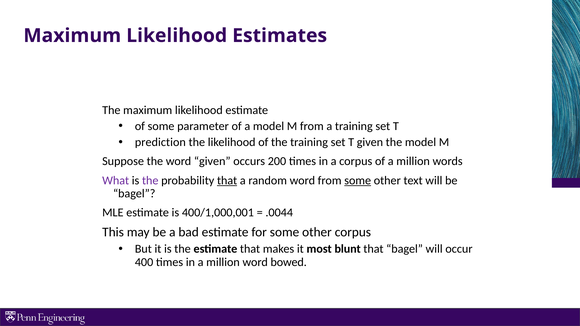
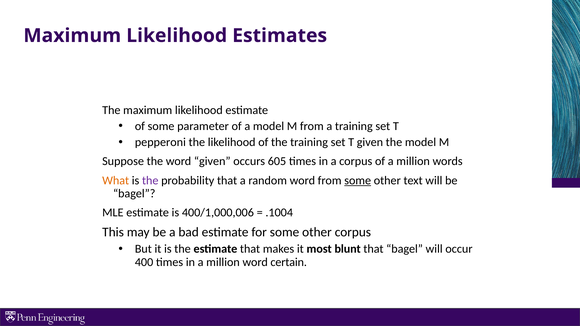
prediction: prediction -> pepperoni (160, 142)
200: 200 -> 605 (277, 161)
What colour: purple -> orange (116, 181)
that underline: present -> none (227, 181)
400/1,000,001: 400/1,000,001 -> 400/1,000,006 (218, 213)
.0044: .0044 -> .1004 (279, 213)
bowed: bowed -> certain (289, 262)
